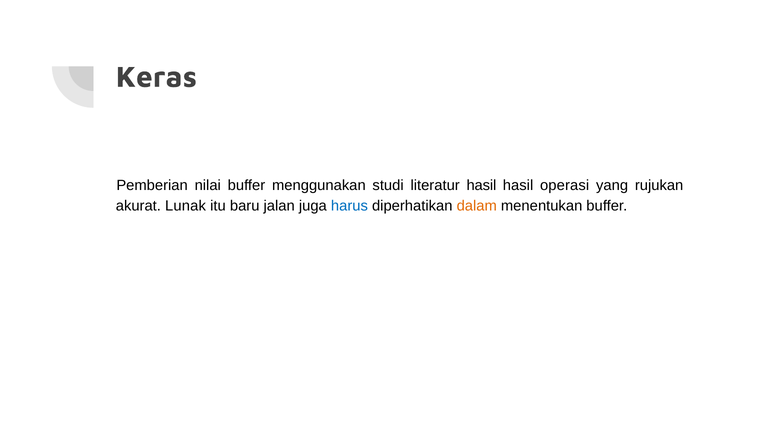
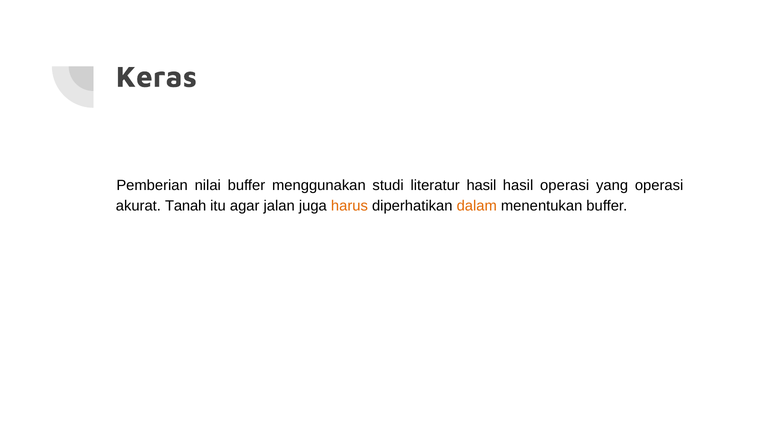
yang rujukan: rujukan -> operasi (659, 185)
Lunak: Lunak -> Tanah (186, 206)
baru: baru -> agar (245, 206)
harus colour: blue -> orange (349, 206)
